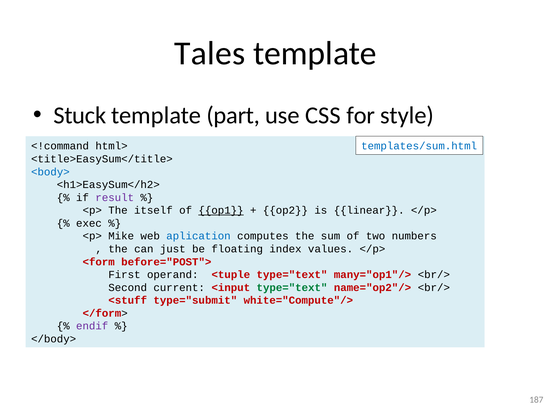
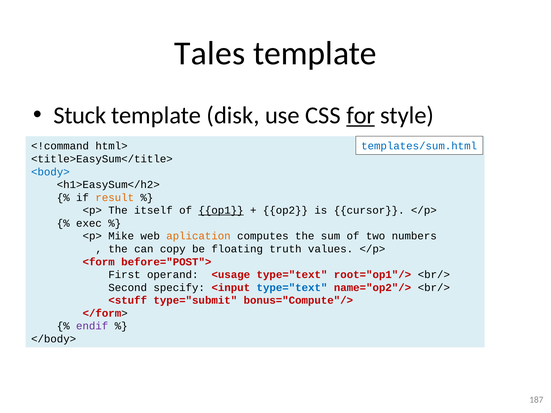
part: part -> disk (233, 116)
for underline: none -> present (361, 116)
result colour: purple -> orange (115, 198)
linear: linear -> cursor (369, 211)
aplication colour: blue -> orange (198, 236)
just: just -> copy (173, 249)
index: index -> truth (285, 249)
<tuple: <tuple -> <usage (231, 275)
many="op1"/>: many="op1"/> -> root="op1"/> (373, 275)
current: current -> specify (179, 288)
type="text colour: green -> blue (292, 288)
white="Compute"/>: white="Compute"/> -> bonus="Compute"/> (298, 301)
